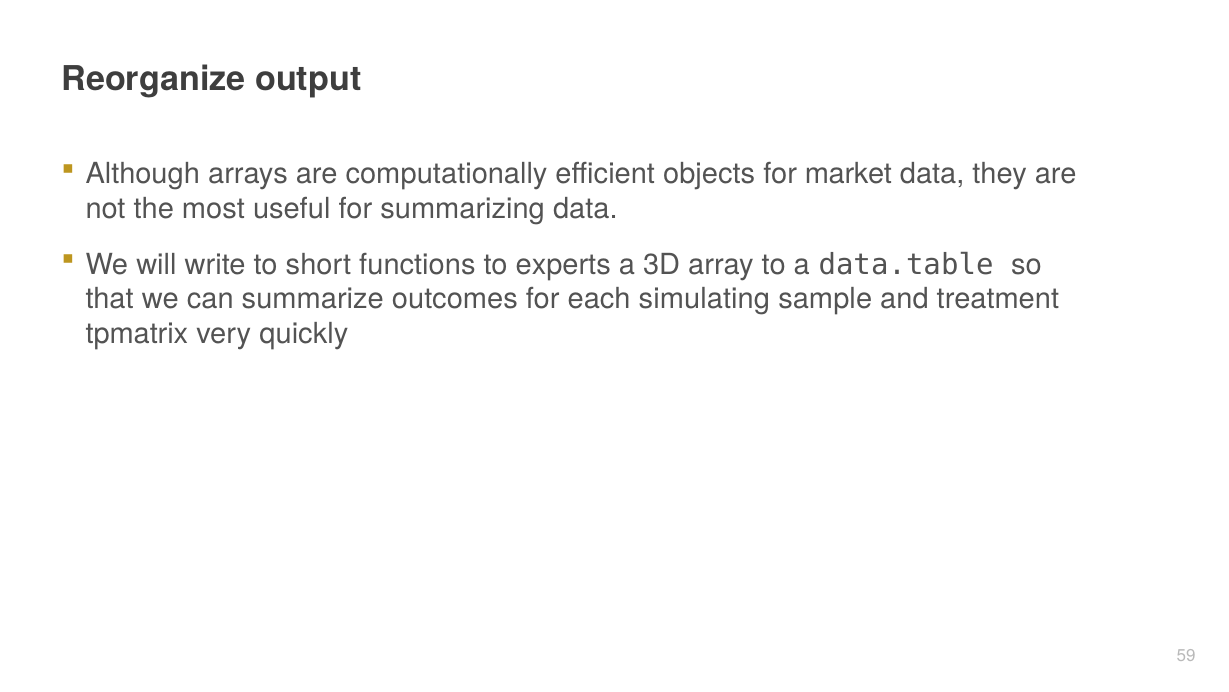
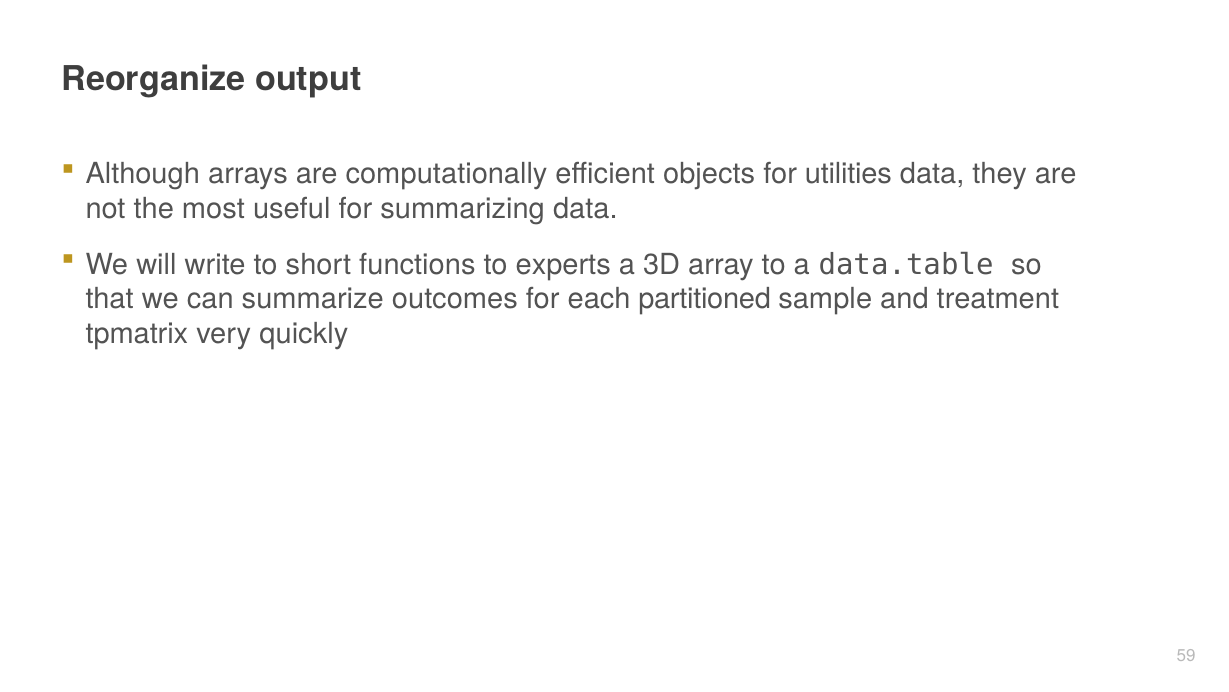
market: market -> utilities (848, 174)
simulating: simulating -> partitioned (705, 299)
